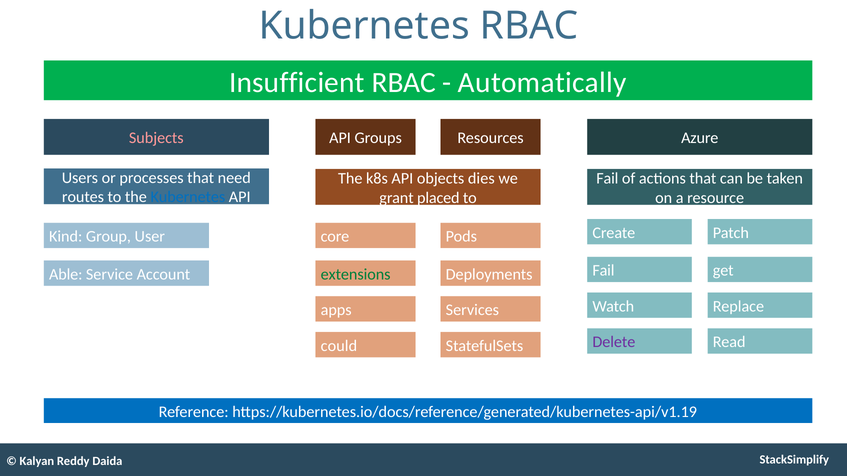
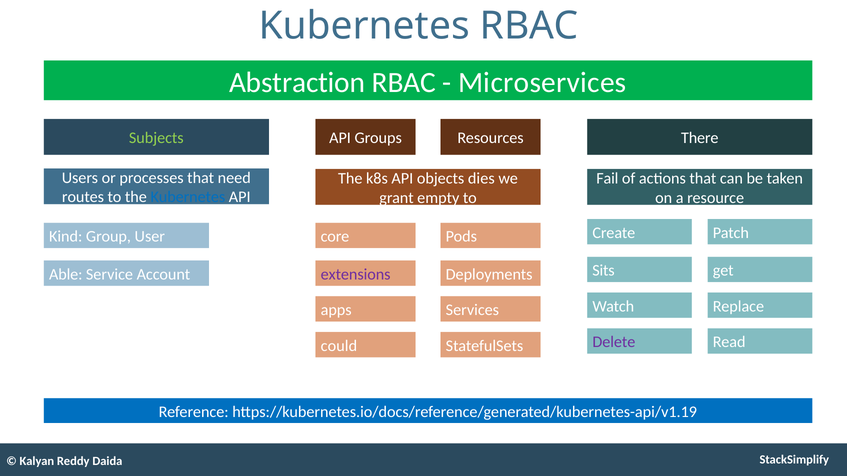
Insufficient: Insufficient -> Abstraction (297, 82)
Automatically: Automatically -> Microservices (542, 82)
Subjects colour: pink -> light green (156, 138)
Azure: Azure -> There (700, 138)
placed: placed -> empty (438, 198)
Fail: Fail -> Sits (603, 271)
extensions colour: green -> purple (356, 275)
